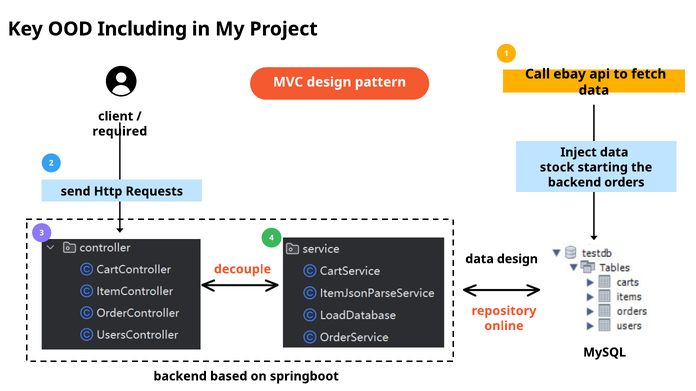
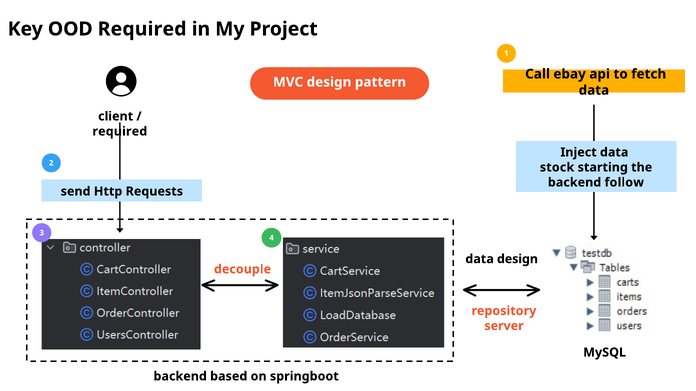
OOD Including: Including -> Required (142, 29)
orders: orders -> follow (624, 183)
online: online -> server (504, 326)
